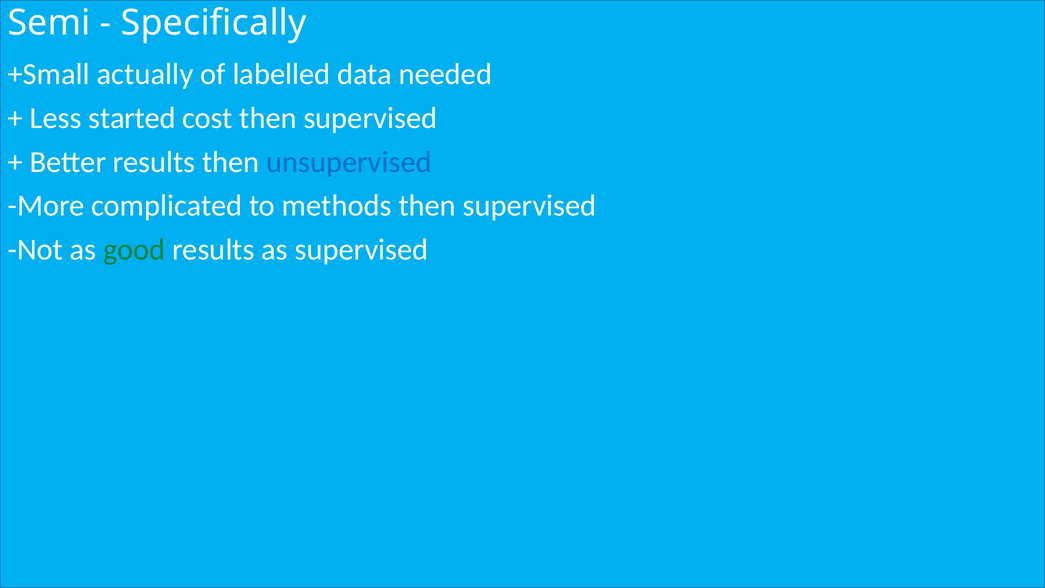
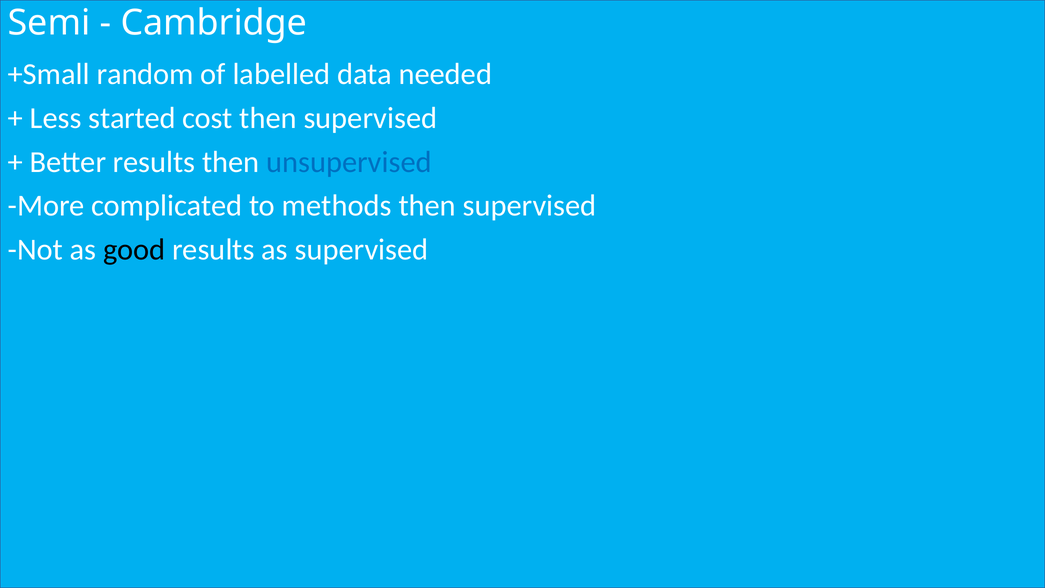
Specifically: Specifically -> Cambridge (214, 23)
actually: actually -> random (145, 74)
good colour: green -> black (134, 250)
